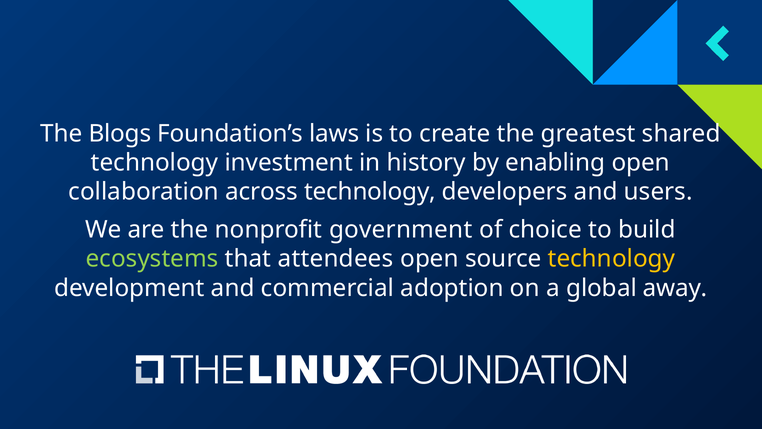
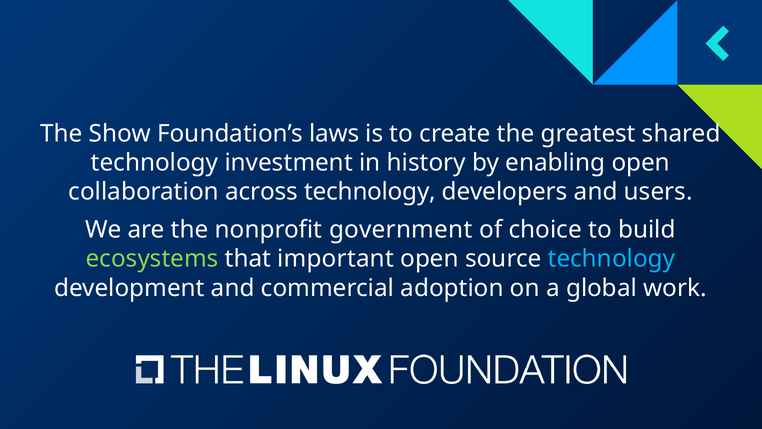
Blogs: Blogs -> Show (120, 133)
attendees: attendees -> important (336, 259)
technology colour: yellow -> light blue (611, 259)
away: away -> work (675, 288)
